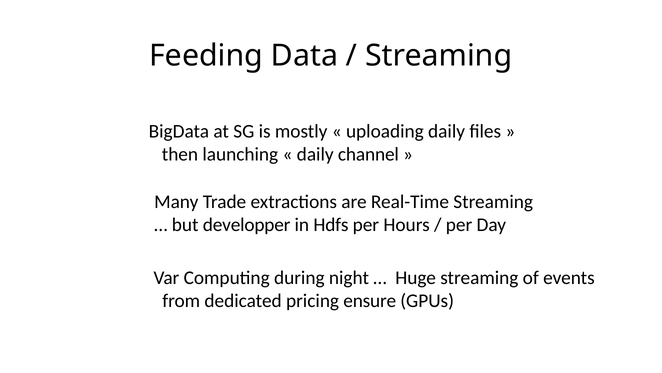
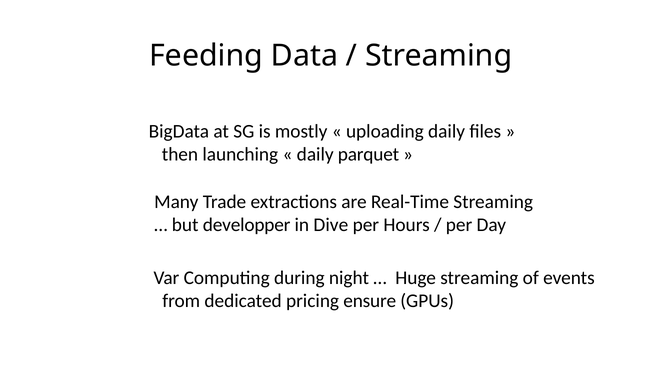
channel: channel -> parquet (368, 154)
Hdfs: Hdfs -> Dive (331, 225)
